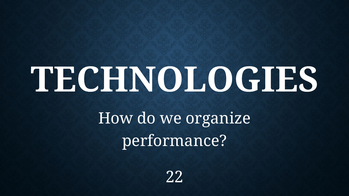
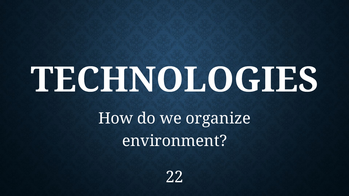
performance: performance -> environment (174, 141)
